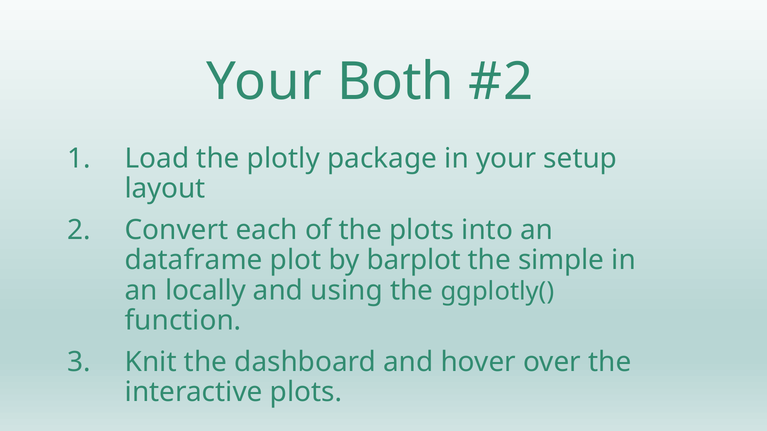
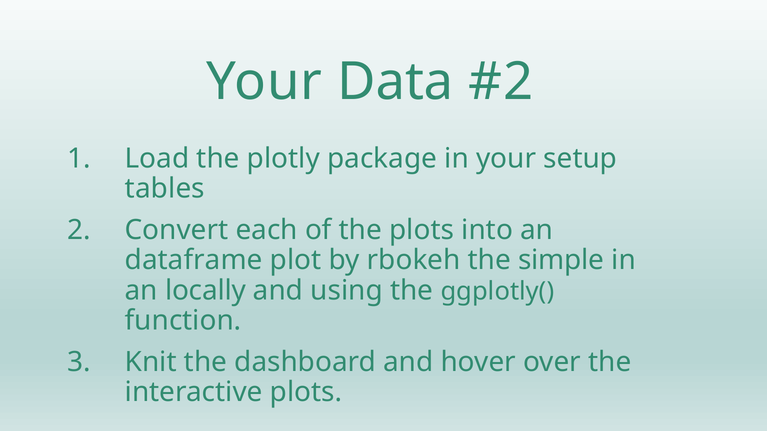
Both: Both -> Data (395, 82)
layout: layout -> tables (165, 189)
barplot: barplot -> rbokeh (414, 260)
